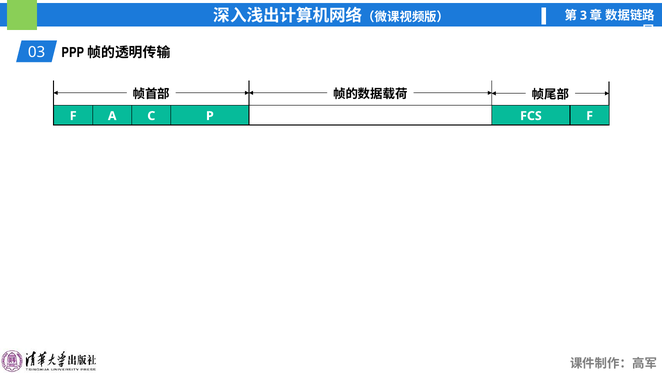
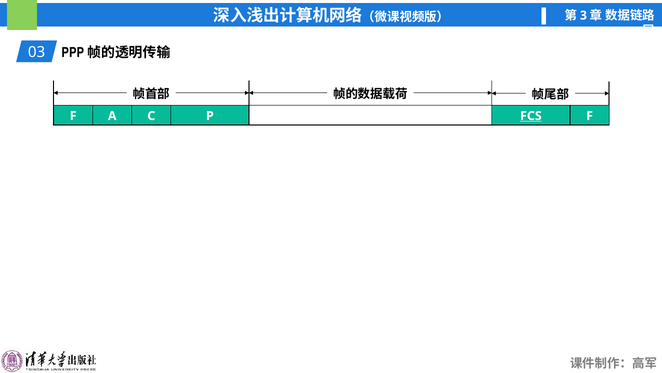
FCS underline: none -> present (531, 116)
